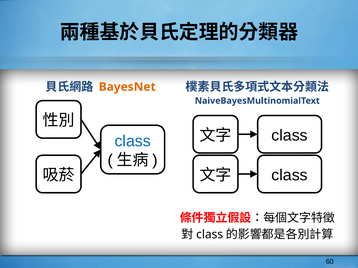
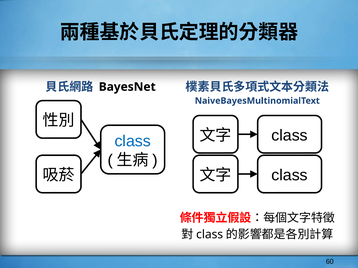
BayesNet colour: orange -> black (127, 87)
